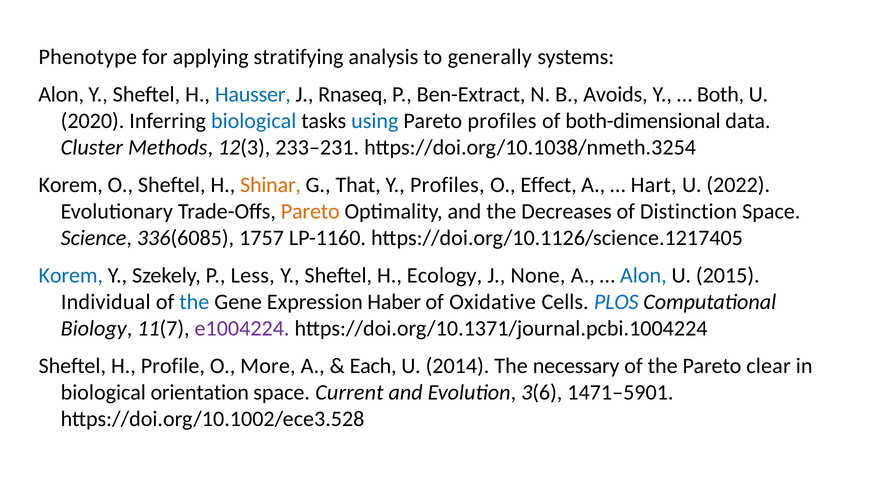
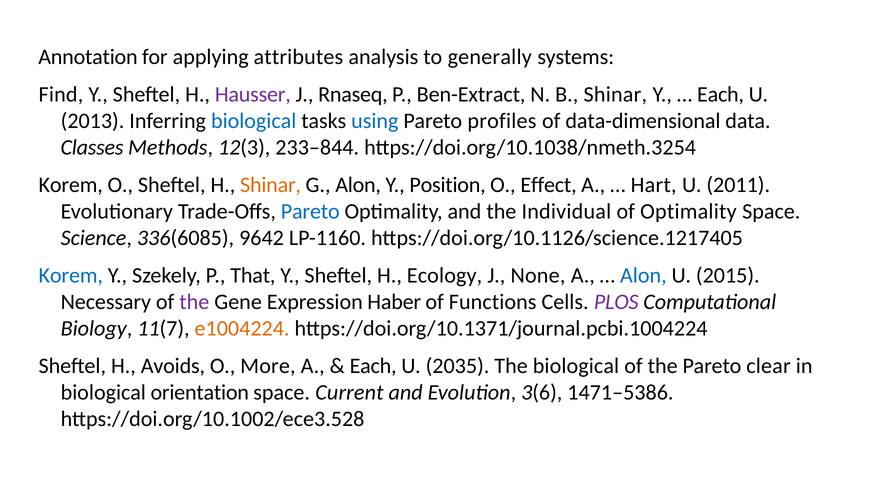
Phenotype: Phenotype -> Annotation (88, 57)
stratifying: stratifying -> attributes (298, 57)
Alon: Alon -> Find (61, 94)
Hausser colour: blue -> purple (253, 94)
B Avoids: Avoids -> Shinar (615, 94)
Both: Both -> Each (721, 94)
2020: 2020 -> 2013 (93, 121)
both-dimensional: both-dimensional -> data-dimensional (643, 121)
Cluster: Cluster -> Classes (92, 147)
233–231: 233–231 -> 233–844 (317, 147)
G That: That -> Alon (358, 185)
Y Profiles: Profiles -> Position (448, 185)
2022: 2022 -> 2011 (738, 185)
Pareto colour: orange -> blue (310, 212)
Decreases: Decreases -> Individual (566, 212)
of Distinction: Distinction -> Optimality (688, 212)
1757: 1757 -> 9642 (262, 238)
Less: Less -> That (253, 276)
Individual: Individual -> Necessary (106, 302)
the colour: blue -> purple (194, 302)
Oxidative: Oxidative -> Functions (493, 302)
PLOS colour: blue -> purple (616, 302)
e1004224 colour: purple -> orange (242, 329)
Profile: Profile -> Avoids (173, 366)
2014: 2014 -> 2035 (458, 366)
The necessary: necessary -> biological (576, 366)
1471–5901: 1471–5901 -> 1471–5386 (620, 393)
